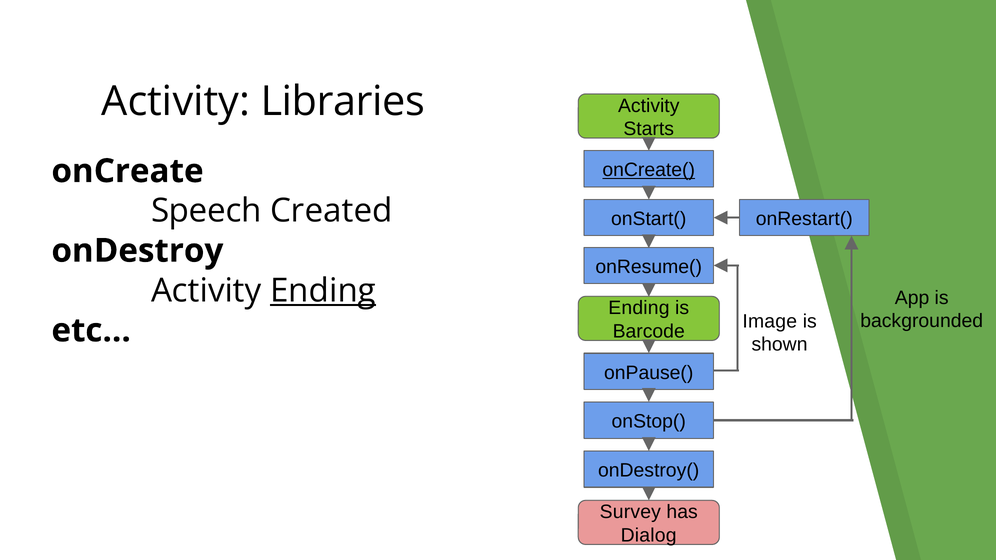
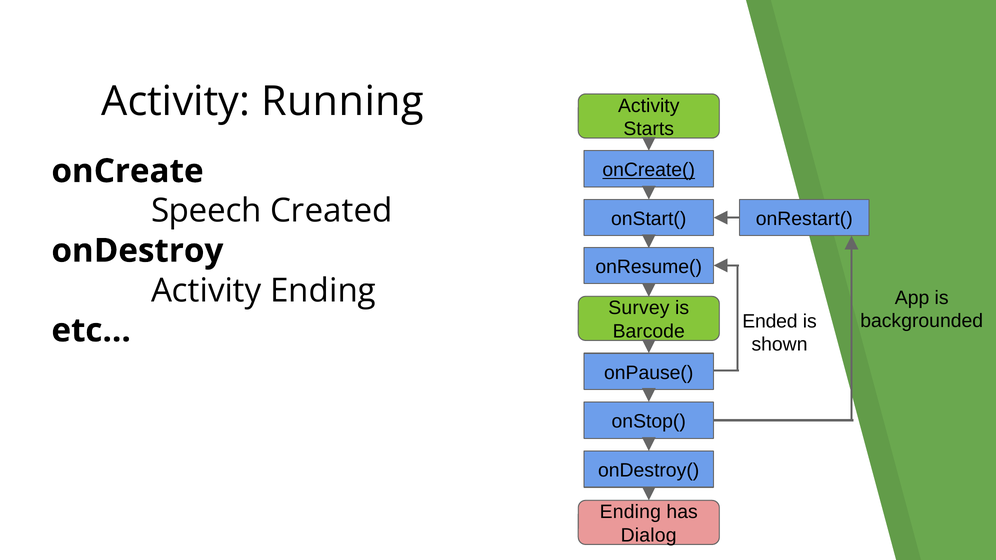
Libraries: Libraries -> Running (342, 102)
Ending underline: present -> none (323, 291)
Ending: Ending -> Survey (639, 308)
Image: Image -> Ended (770, 321)
Survey: Survey -> Ending (630, 512)
